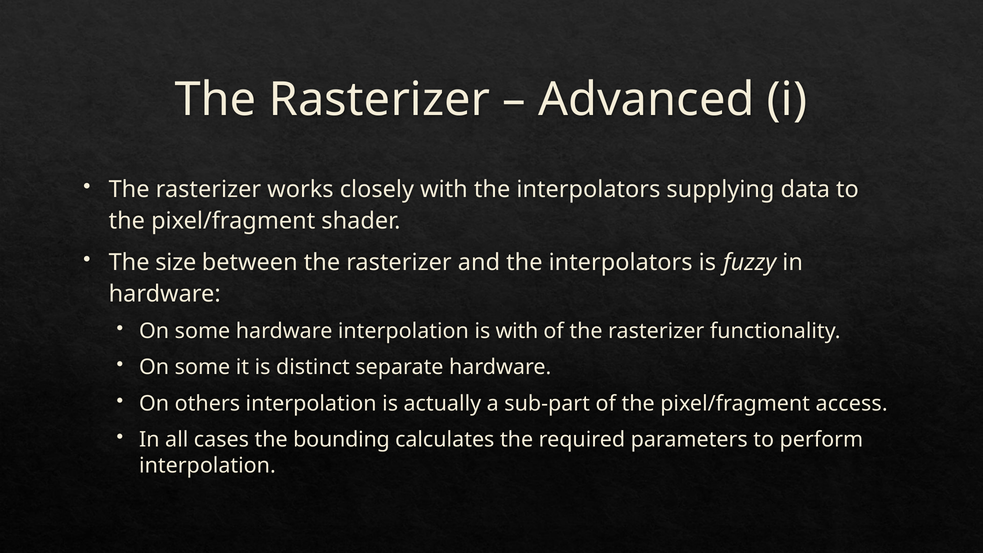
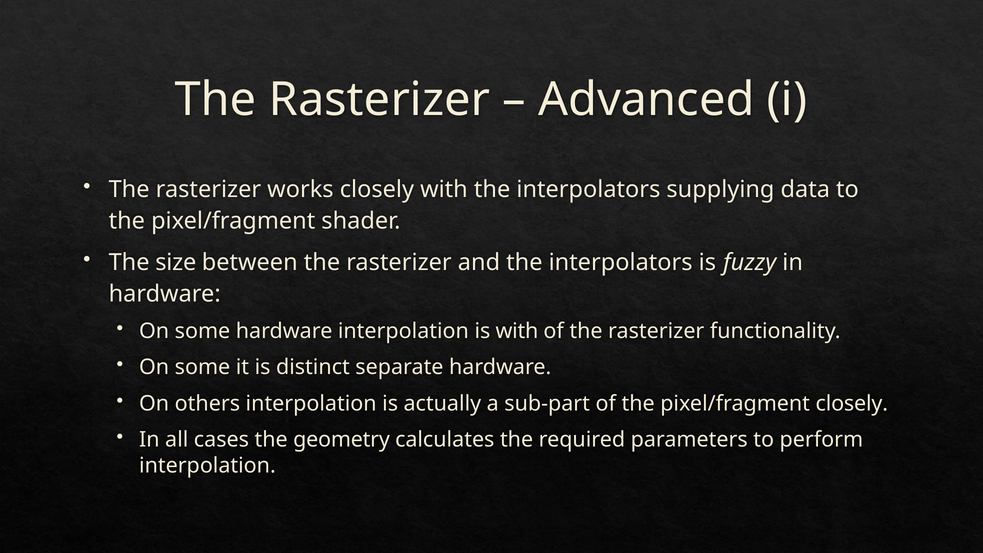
pixel/fragment access: access -> closely (852, 404)
bounding: bounding -> geometry (342, 440)
